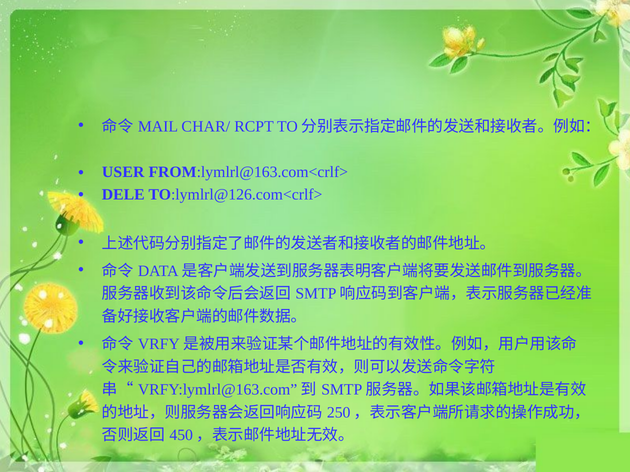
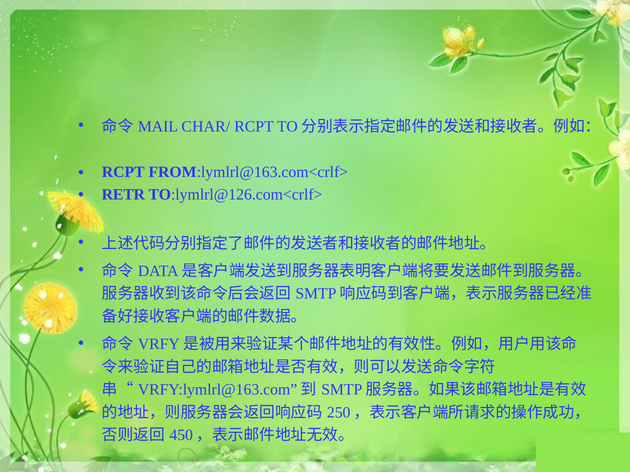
USER: USER -> RCPT (123, 172)
DELE: DELE -> RETR (123, 195)
